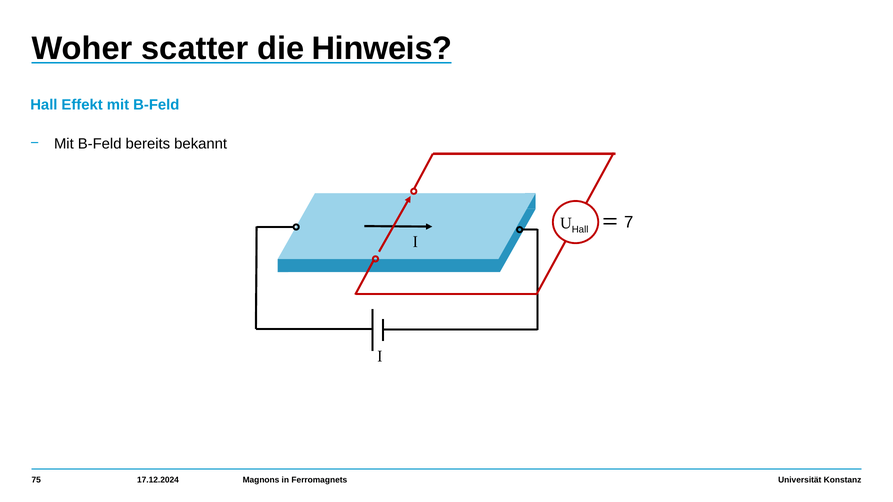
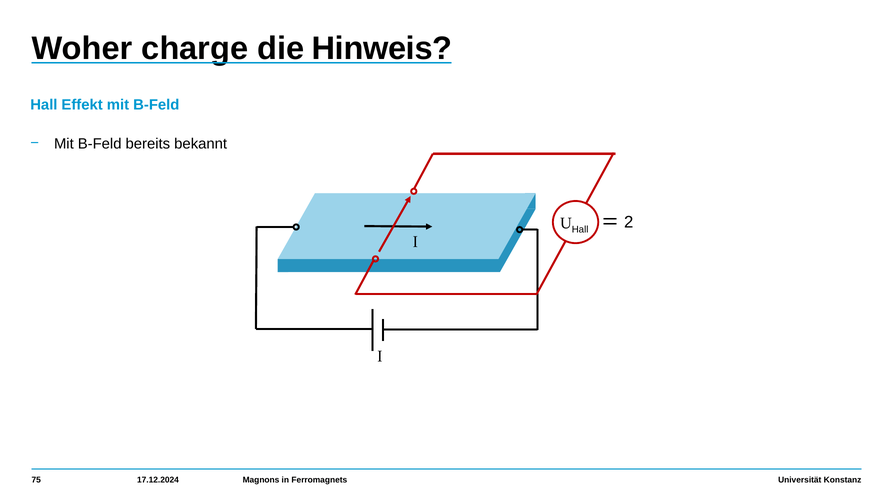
scatter: scatter -> charge (195, 49)
7: 7 -> 2 (629, 222)
